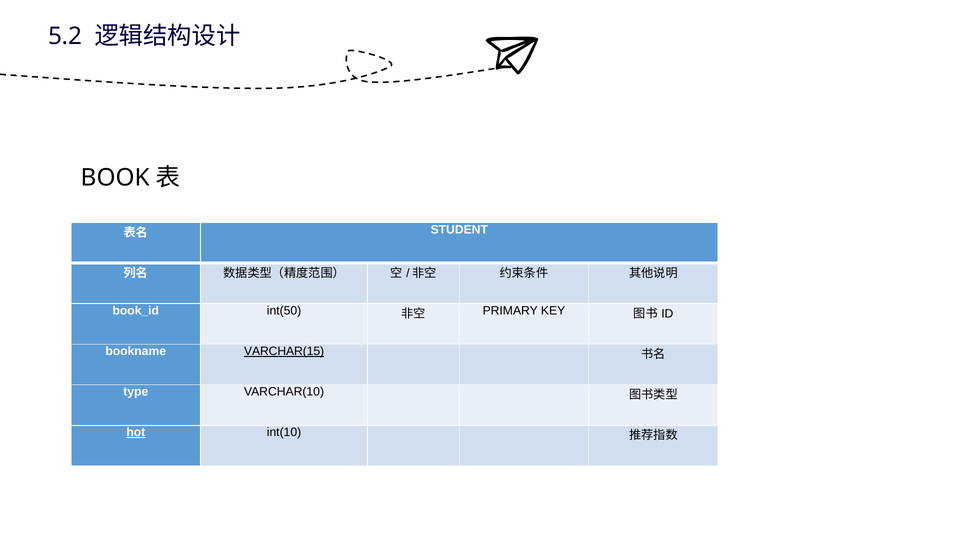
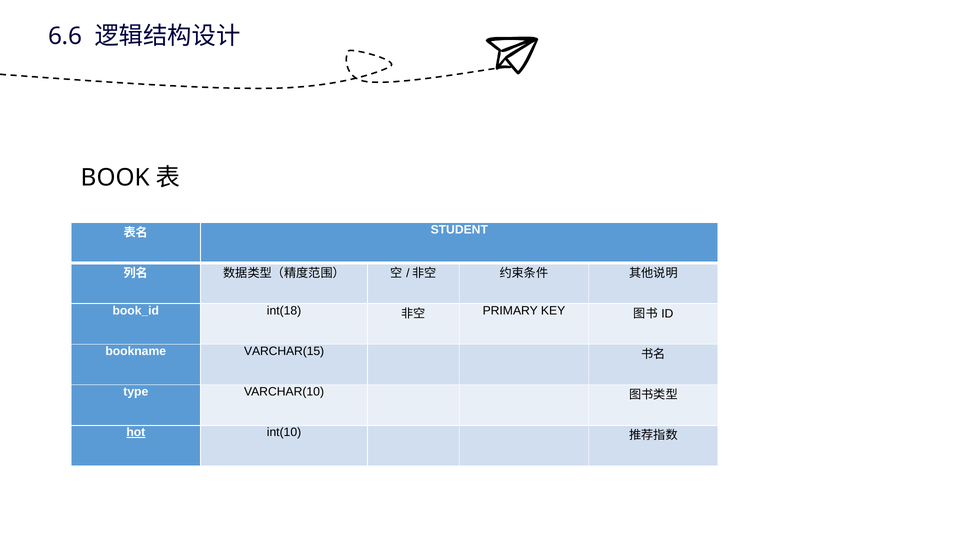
5.2: 5.2 -> 6.6 (65, 36)
int(50: int(50 -> int(18 (284, 311)
VARCHAR(15 underline: present -> none (284, 351)
